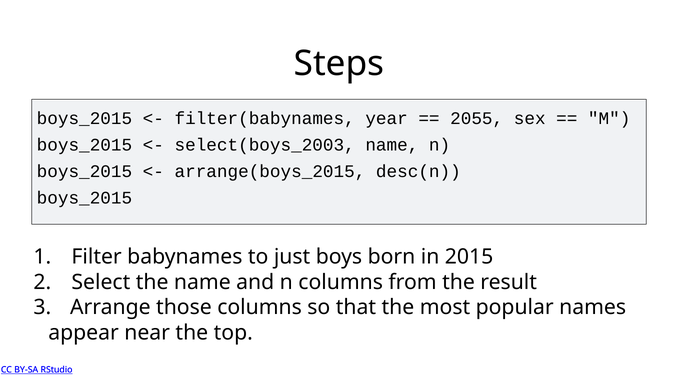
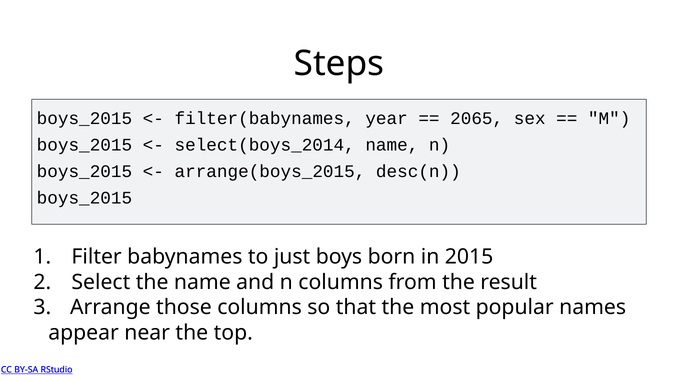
2055: 2055 -> 2065 (477, 119)
select(boys_2003: select(boys_2003 -> select(boys_2014 (265, 145)
